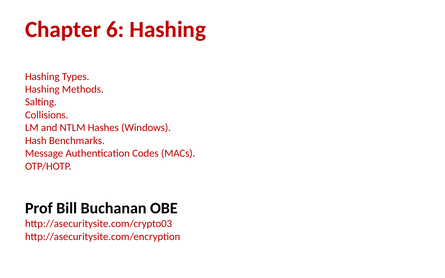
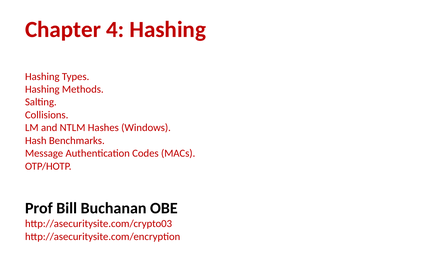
6: 6 -> 4 (115, 29)
